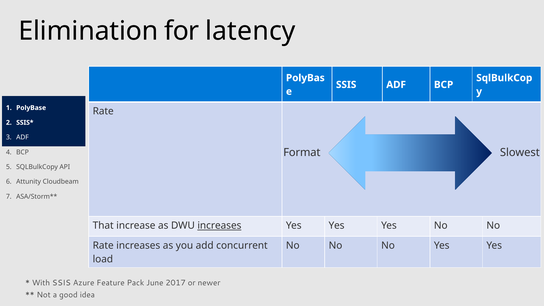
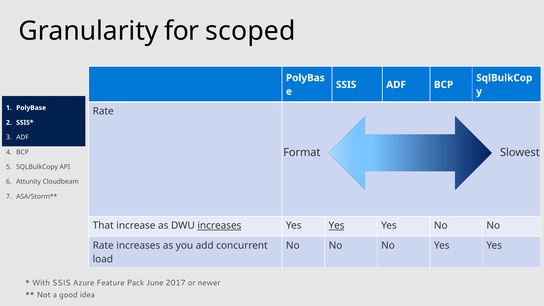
Elimination: Elimination -> Granularity (88, 31)
latency: latency -> scoped (250, 31)
Yes underline: none -> present (337, 226)
